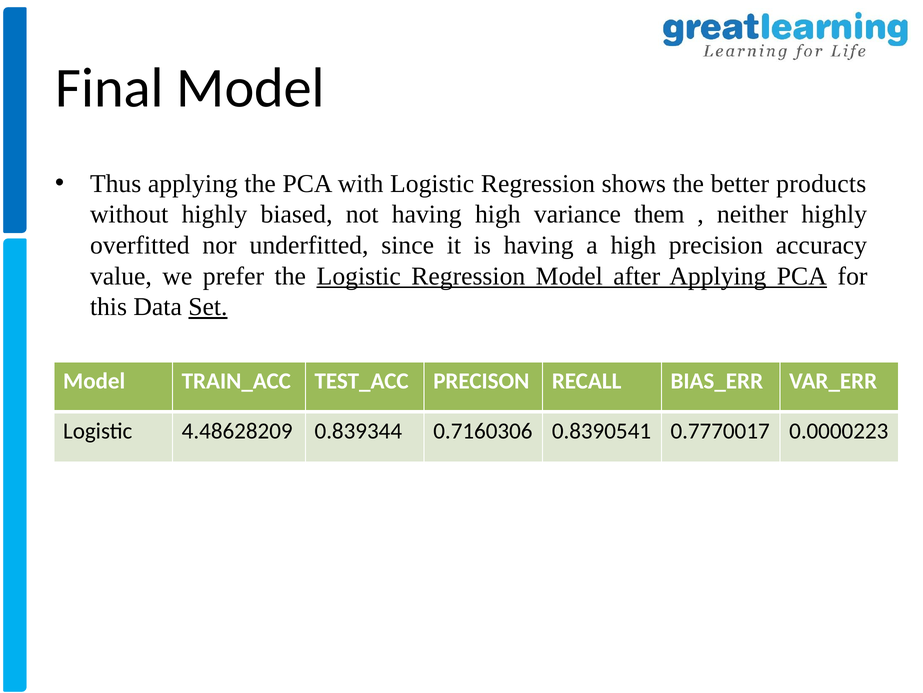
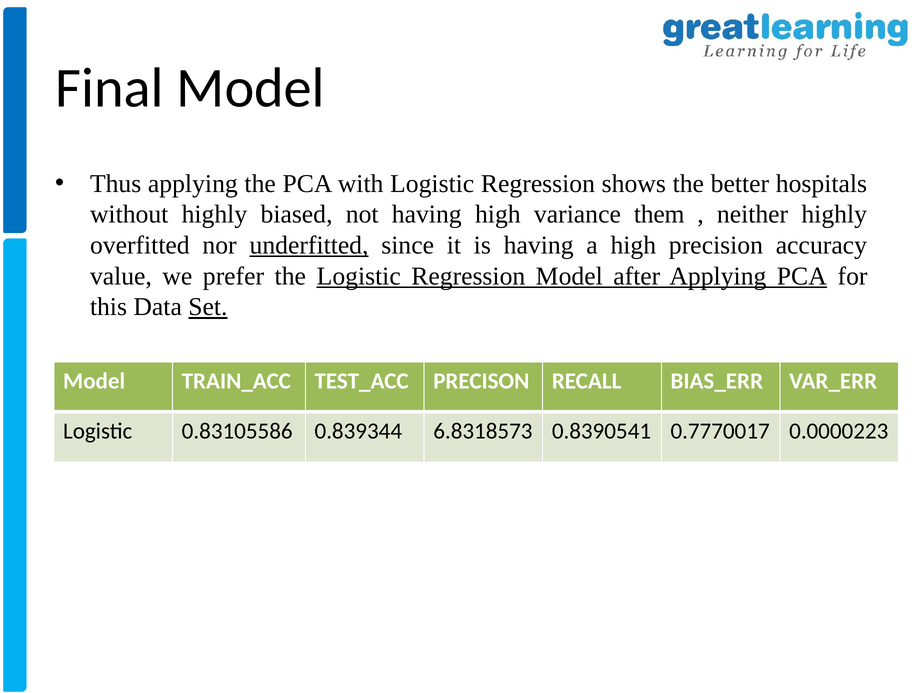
products: products -> hospitals (821, 183)
underfitted underline: none -> present (309, 245)
4.48628209: 4.48628209 -> 0.83105586 (237, 430)
0.7160306: 0.7160306 -> 6.8318573 (483, 430)
